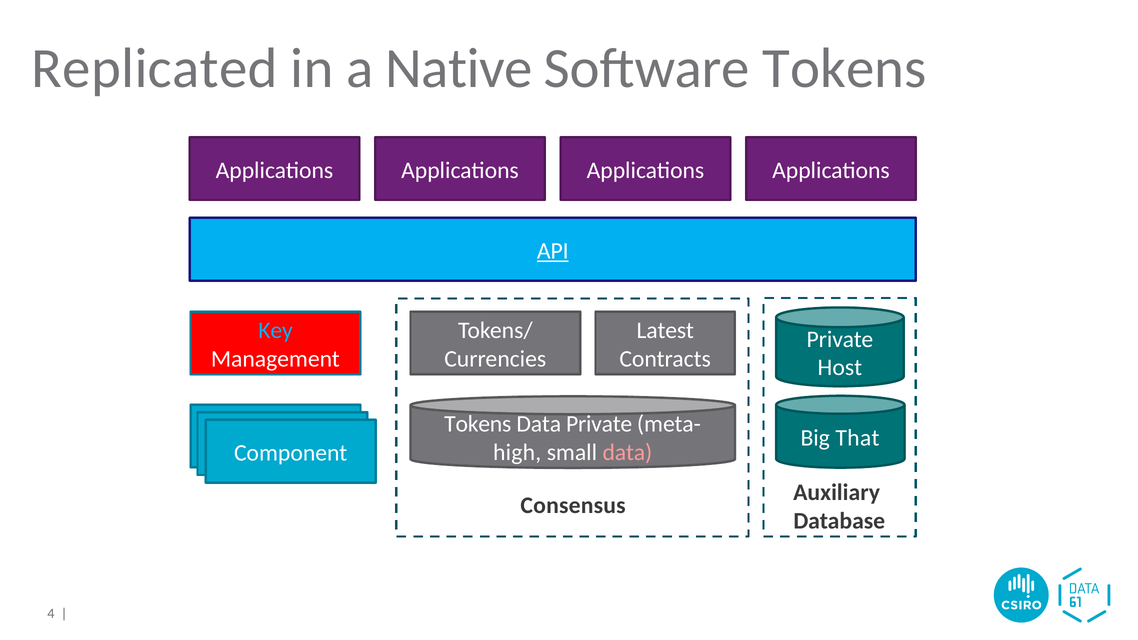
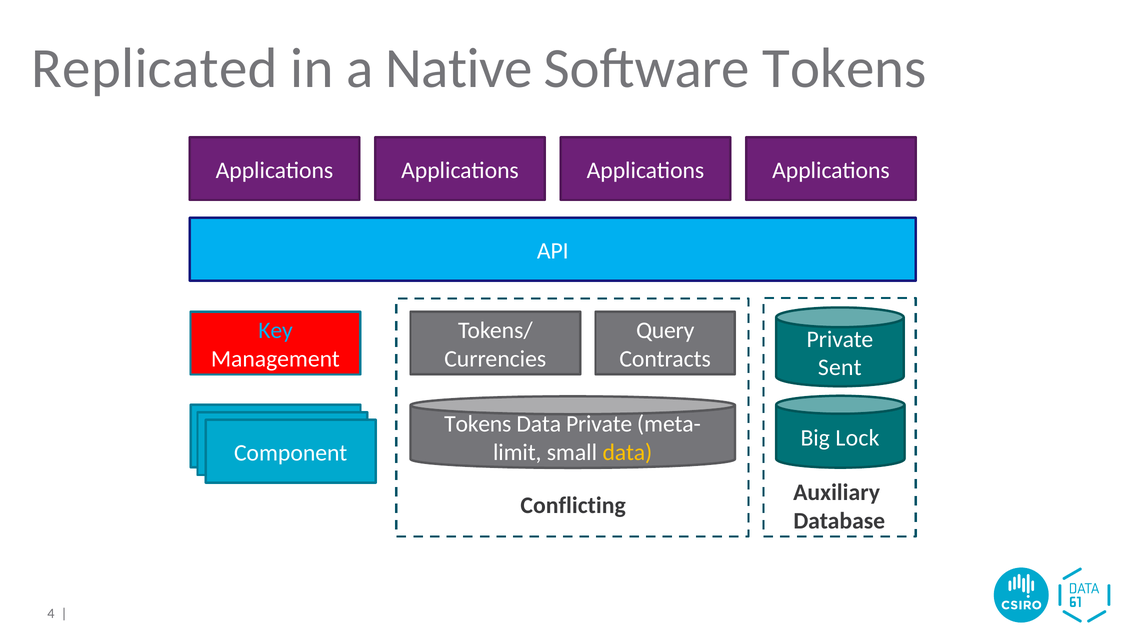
API underline: present -> none (553, 251)
Latest: Latest -> Query (665, 331)
Host: Host -> Sent (840, 368)
That: That -> Lock (857, 438)
high: high -> limit (517, 453)
data colour: pink -> yellow (627, 453)
Consensus: Consensus -> Conflicting (573, 506)
